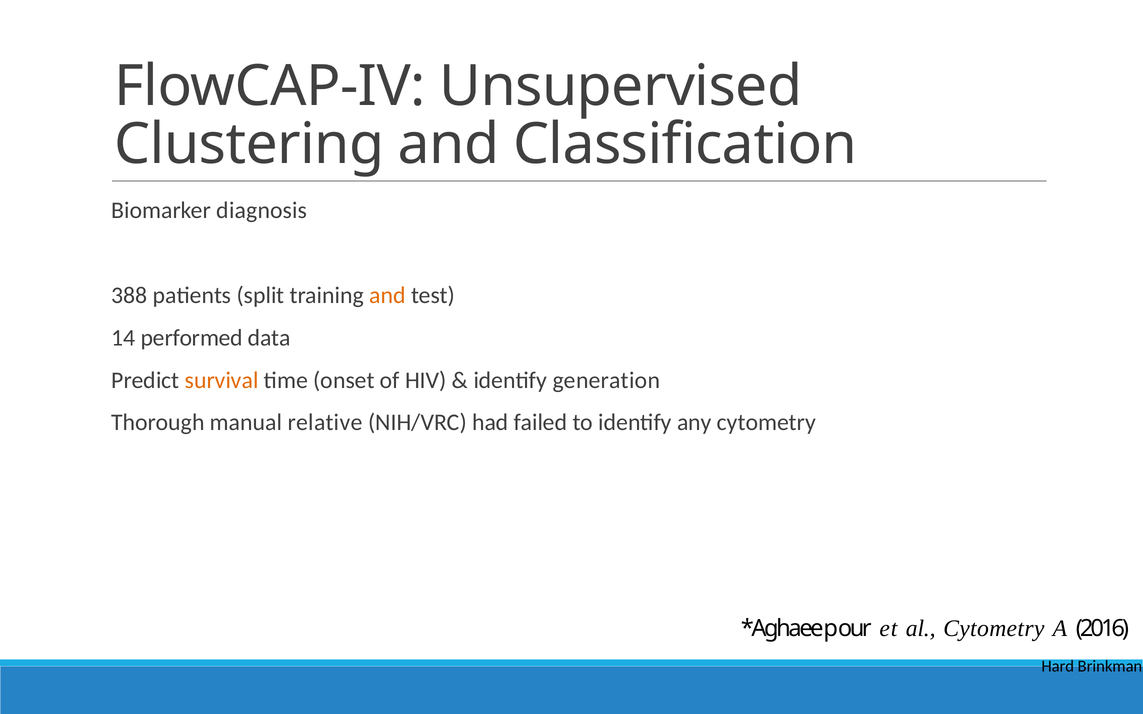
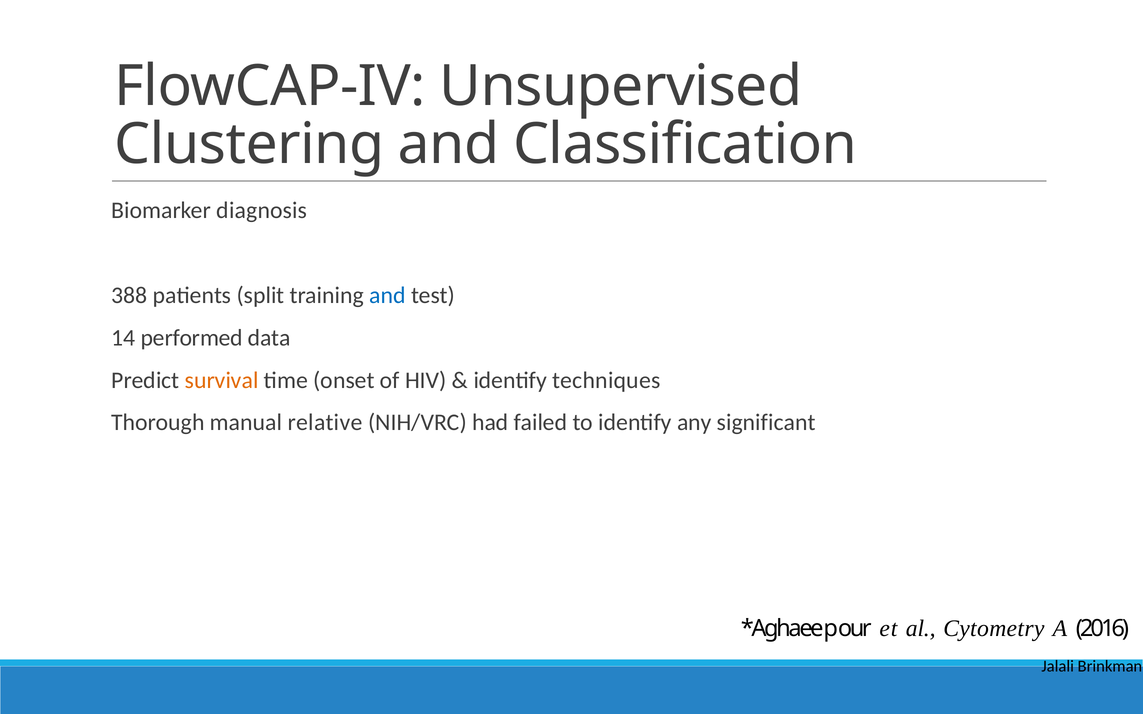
and colour: orange -> blue (388, 296)
generation: generation -> techniques (606, 380)
any cytometry: cytometry -> significant (766, 423)
Hard: Hard -> Jalali (1058, 667)
